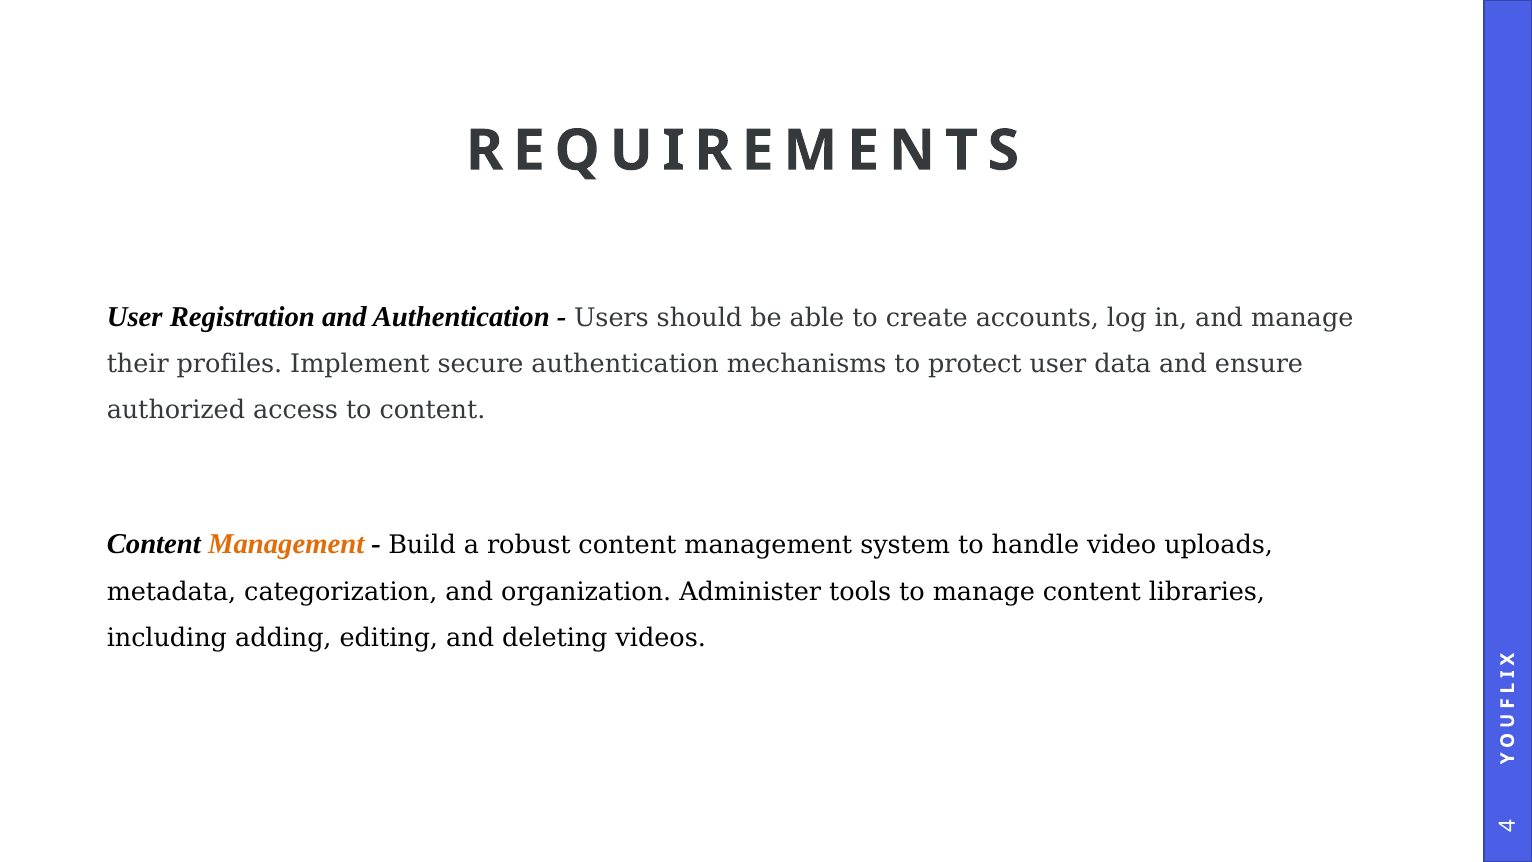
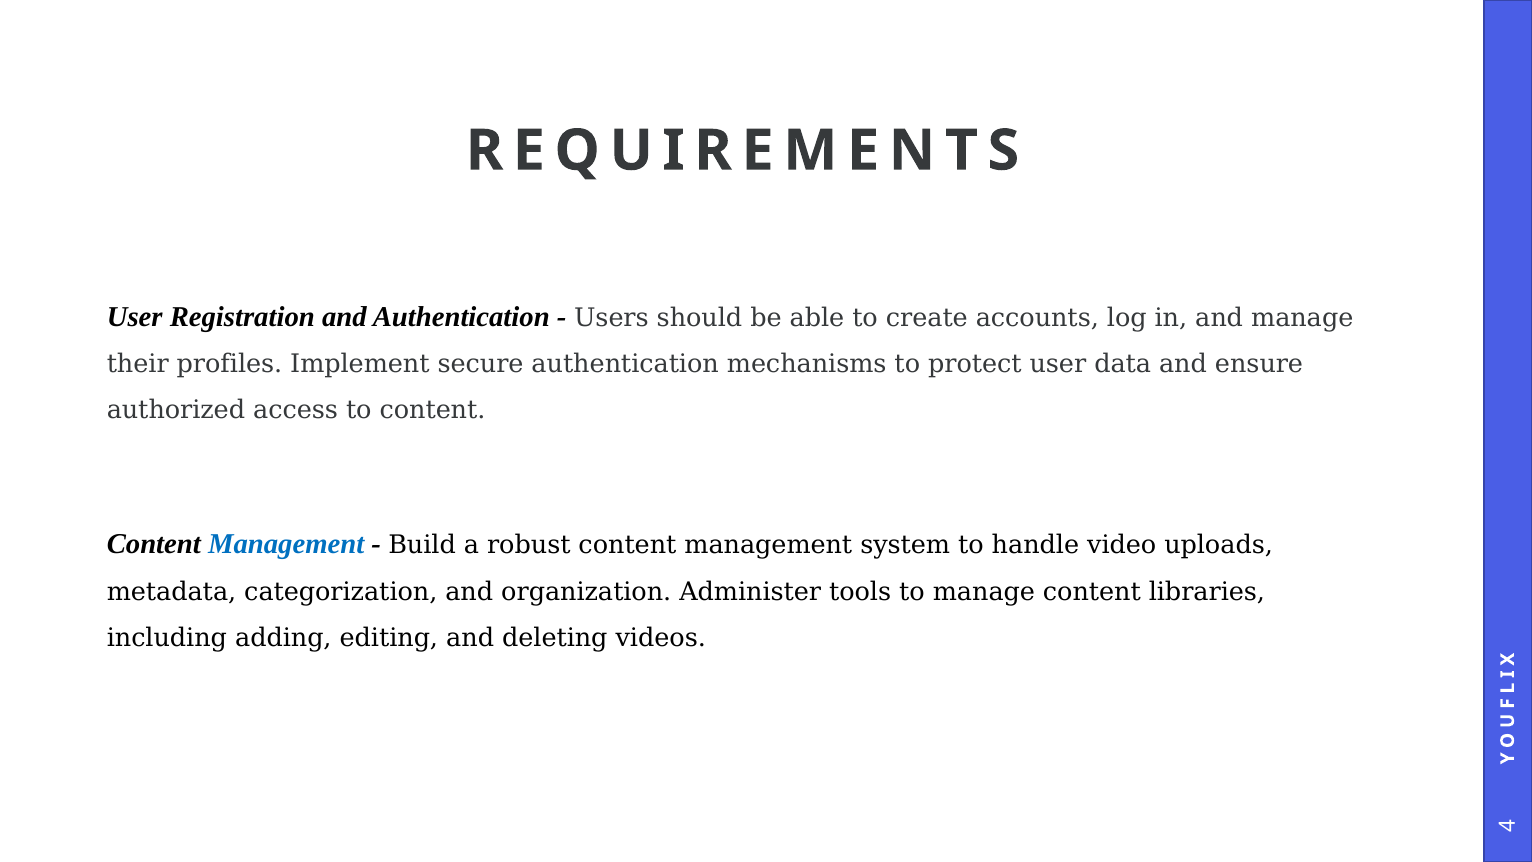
Management colour: orange -> blue (286, 544)
